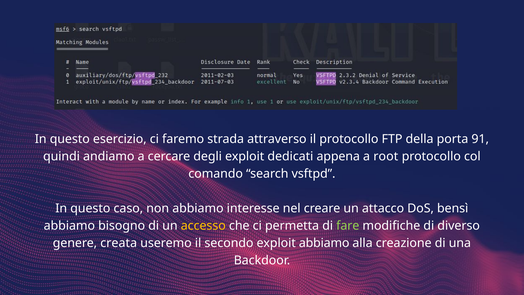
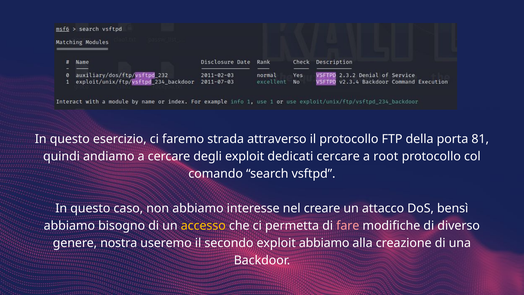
91: 91 -> 81 (480, 139)
dedicati appena: appena -> cercare (338, 156)
fare colour: light green -> pink (348, 226)
creata: creata -> nostra (119, 243)
